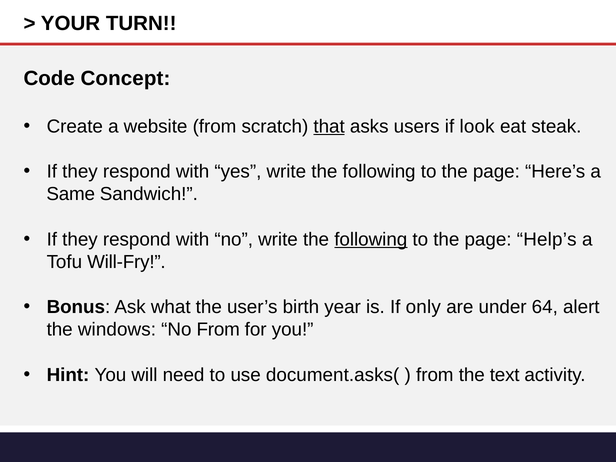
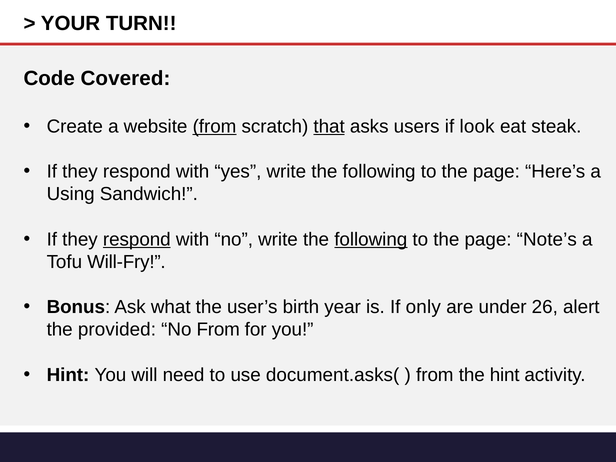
Concept: Concept -> Covered (125, 78)
from underline: none -> present (215, 126)
Same: Same -> Using (71, 194)
respond underline: none -> present (137, 239)
Help’s: Help’s -> Note’s (547, 239)
64: 64 -> 26 (545, 307)
windows: windows -> provided (117, 330)
the text: text -> hint (505, 375)
